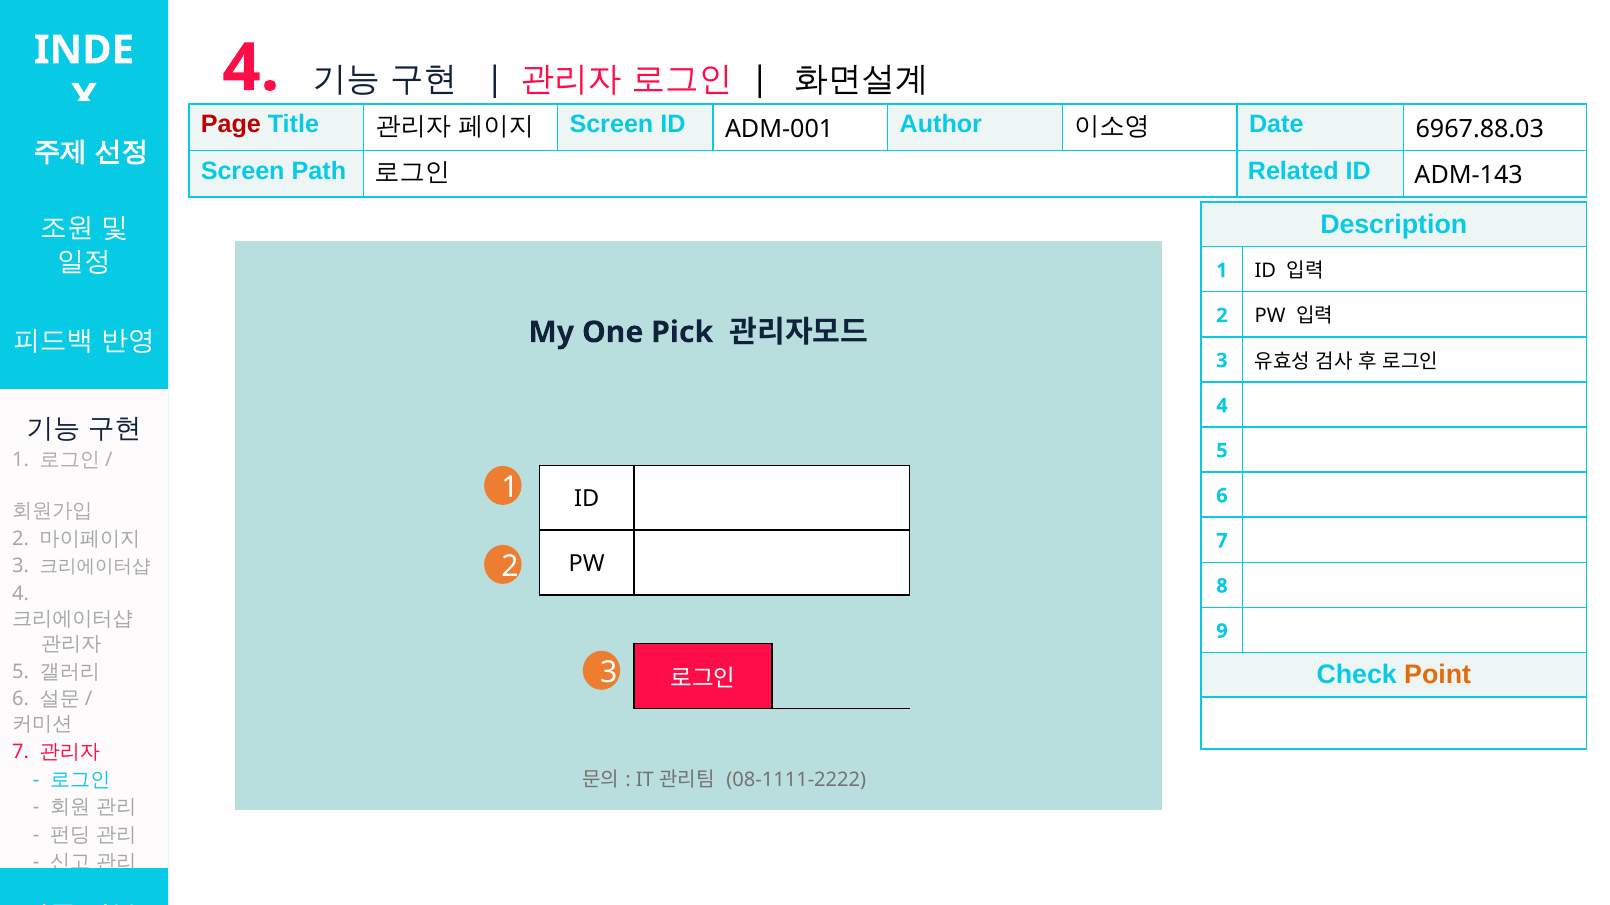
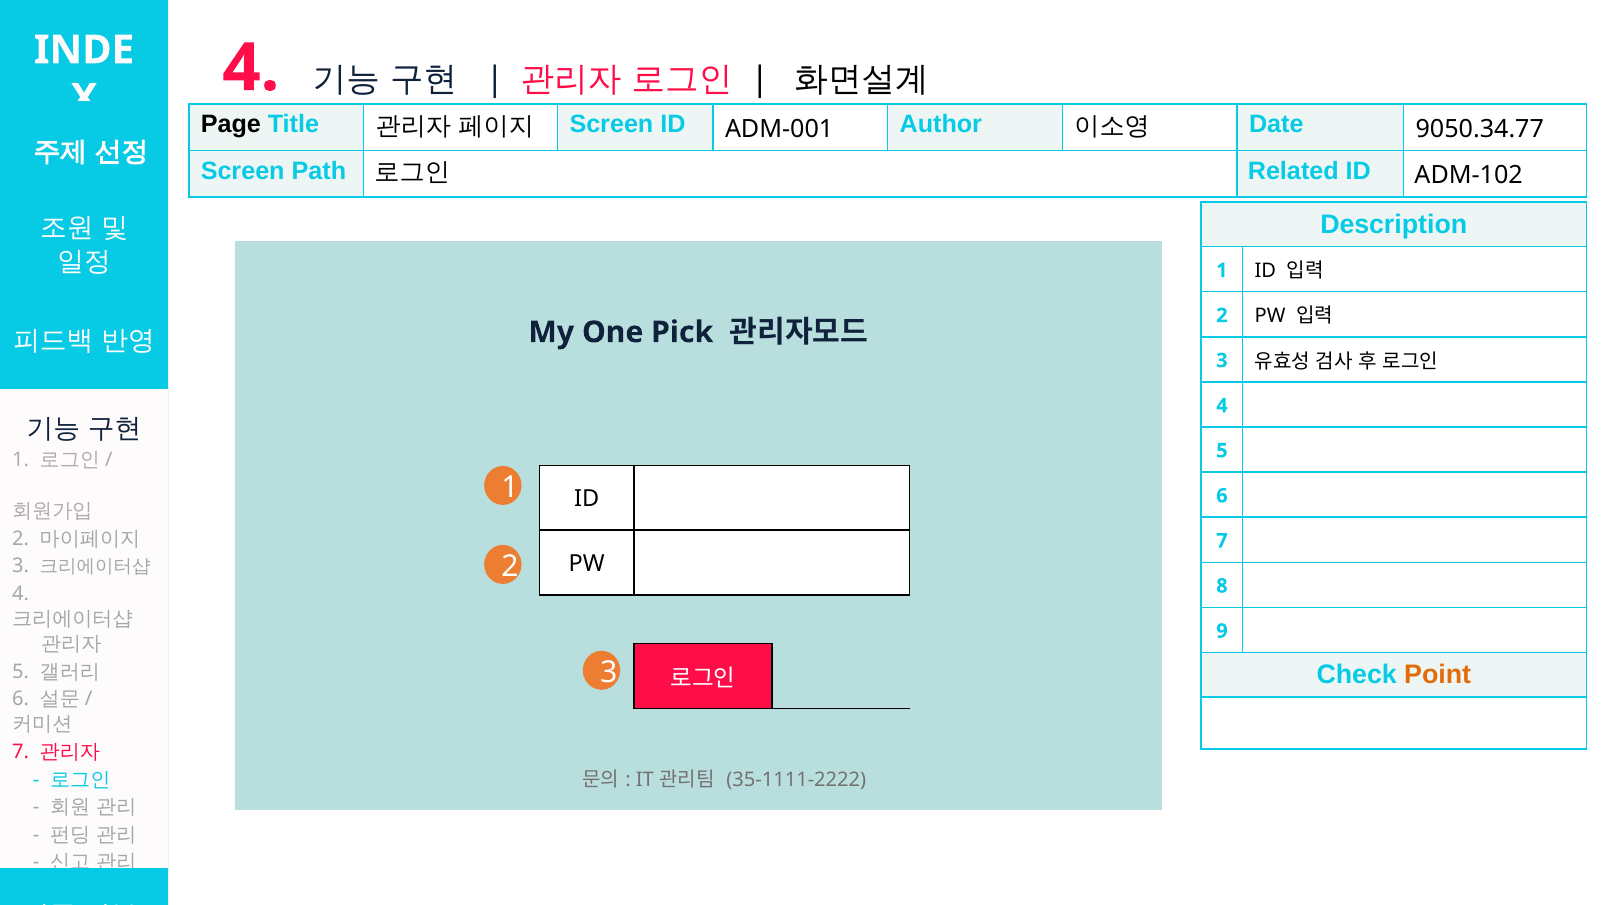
Page colour: red -> black (231, 125)
6967.88.03: 6967.88.03 -> 9050.34.77 (1480, 129)
ADM-143: ADM-143 -> ADM-102 (1469, 175)
08-1111-2222: 08-1111-2222 -> 35-1111-2222 (796, 780)
